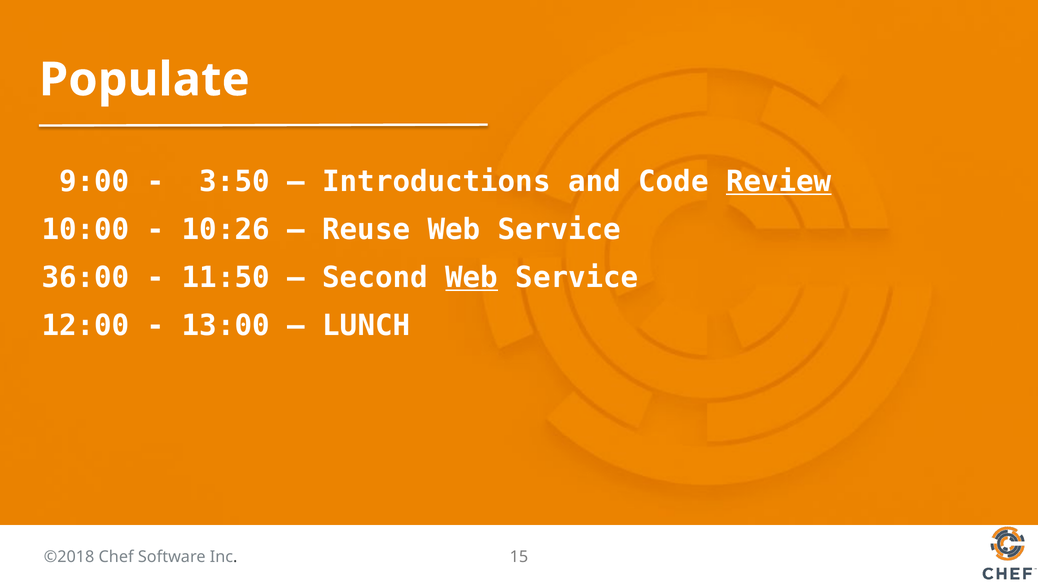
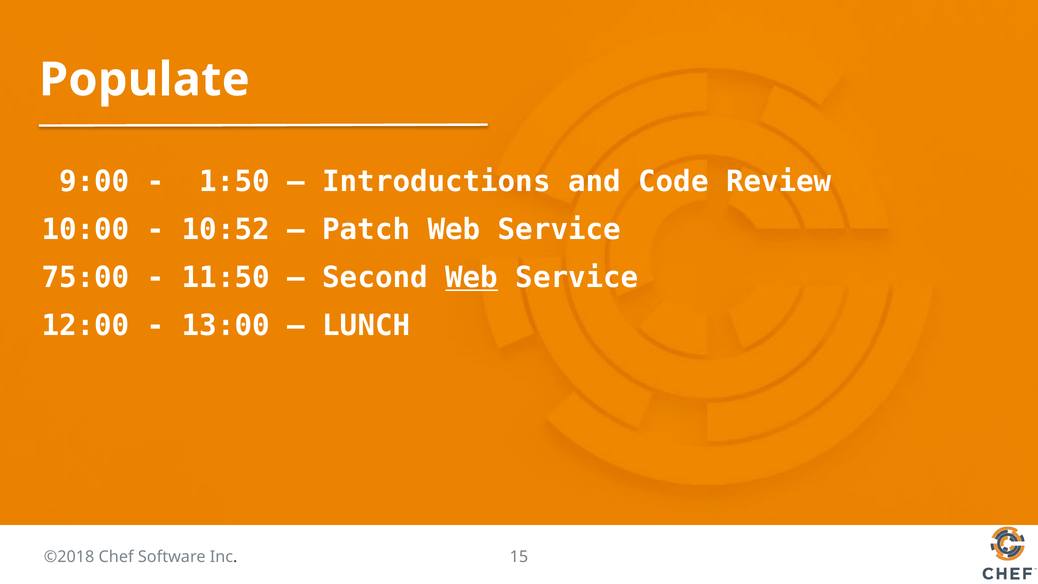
3:50: 3:50 -> 1:50 (235, 182)
Review underline: present -> none (779, 182)
10:26: 10:26 -> 10:52 (226, 230)
Reuse: Reuse -> Patch (366, 230)
36:00: 36:00 -> 75:00 (85, 278)
